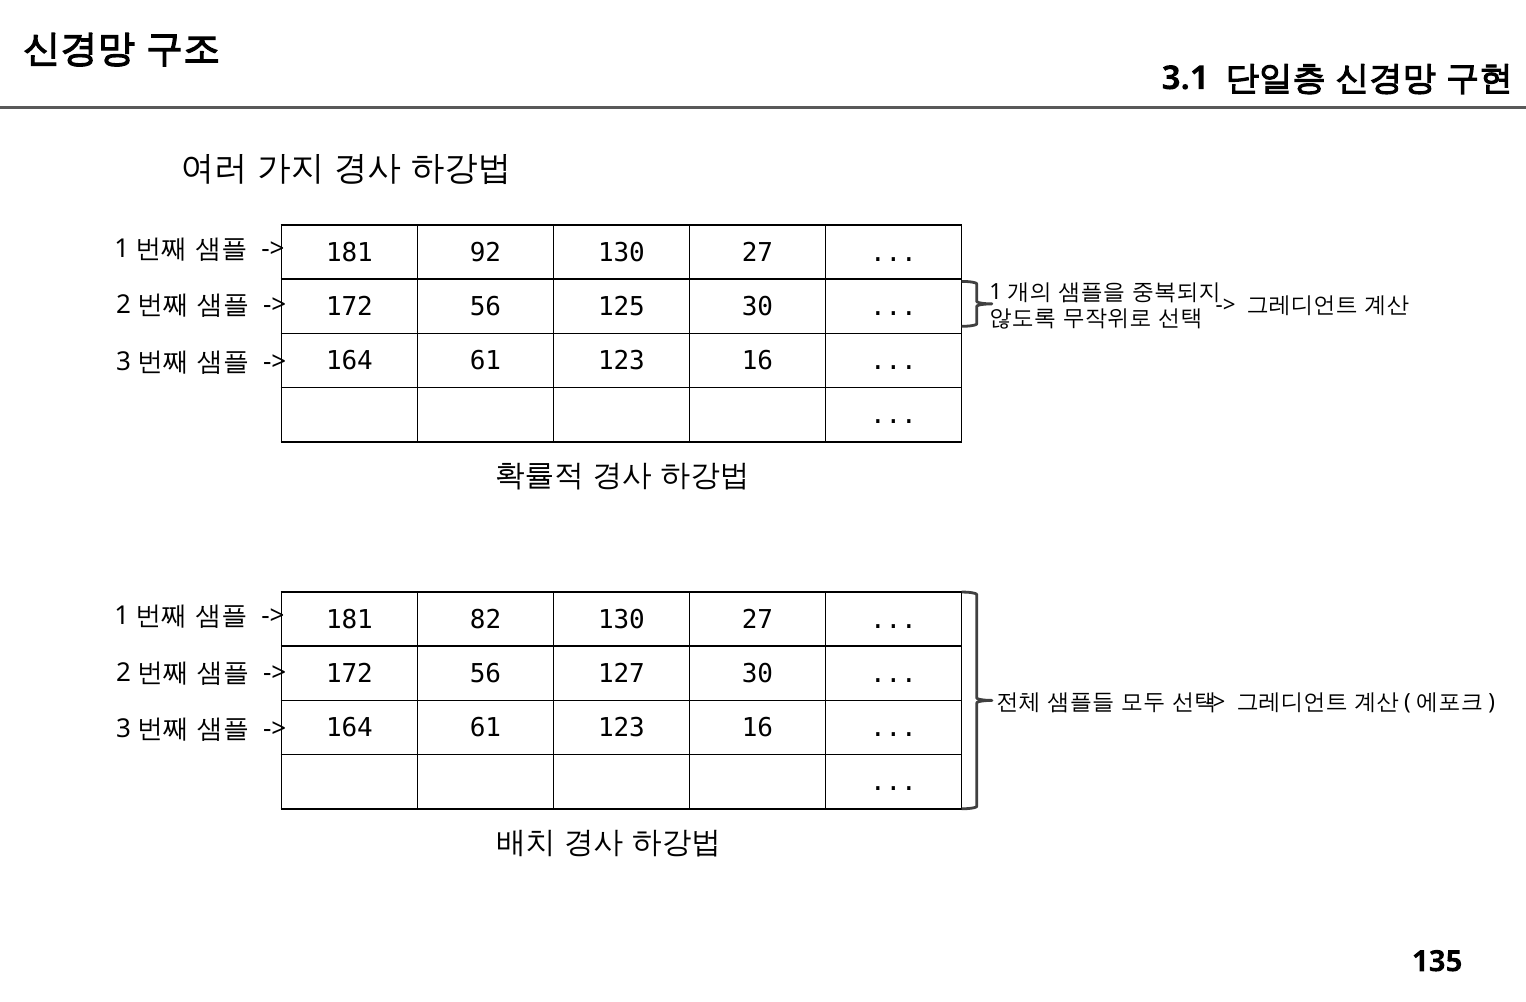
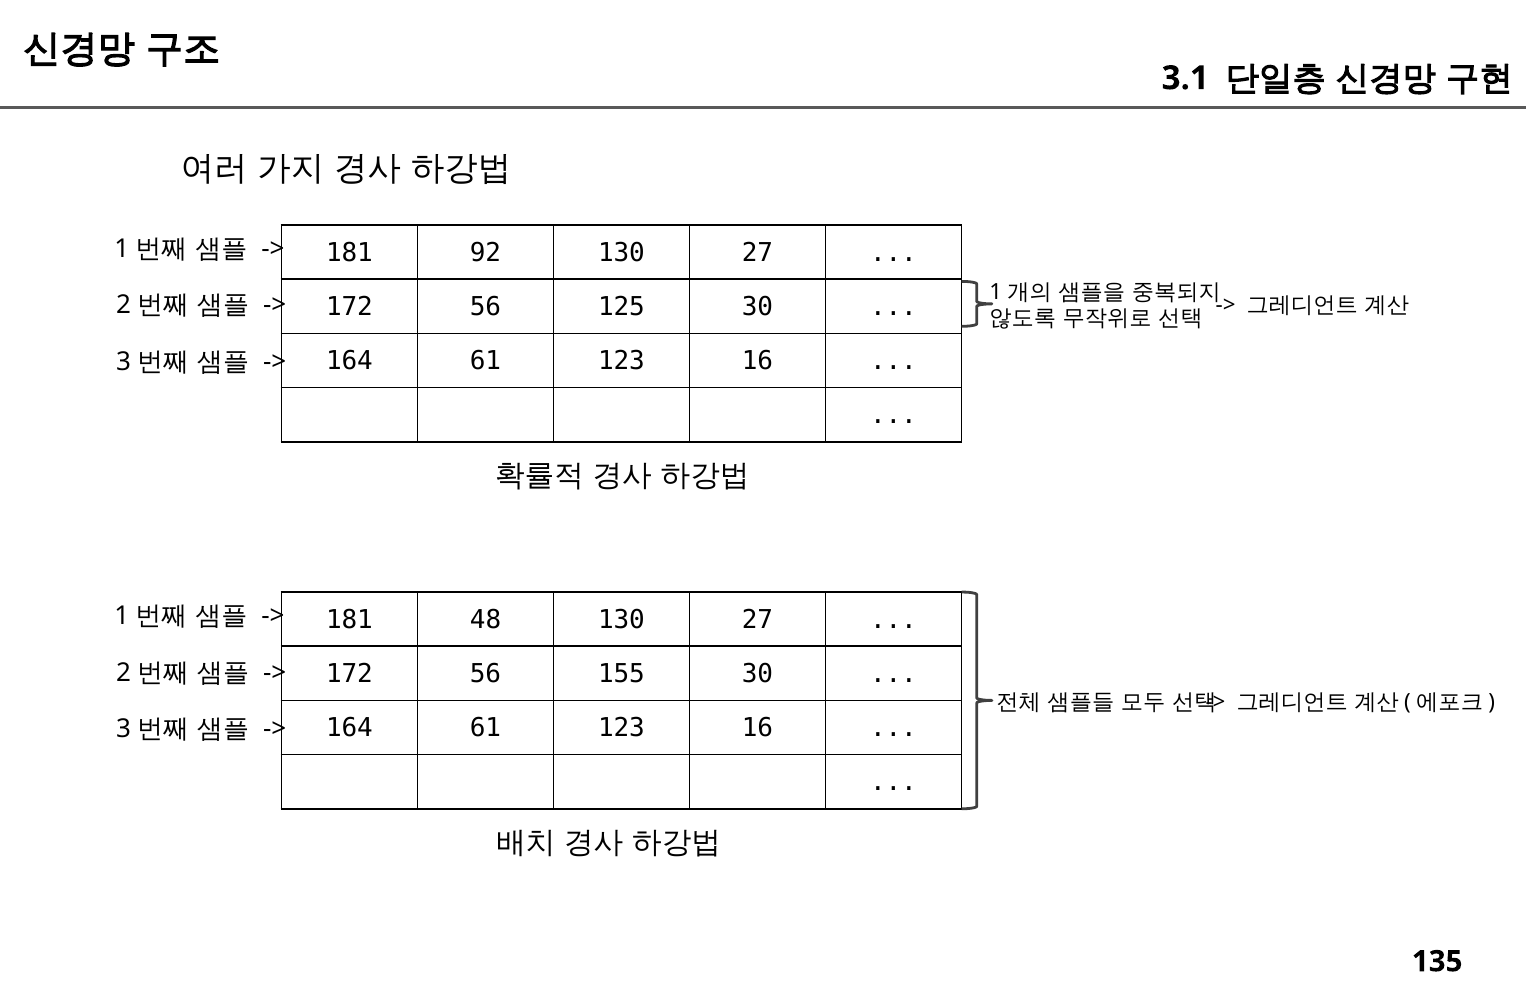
82: 82 -> 48 (486, 620)
127: 127 -> 155 (621, 674)
